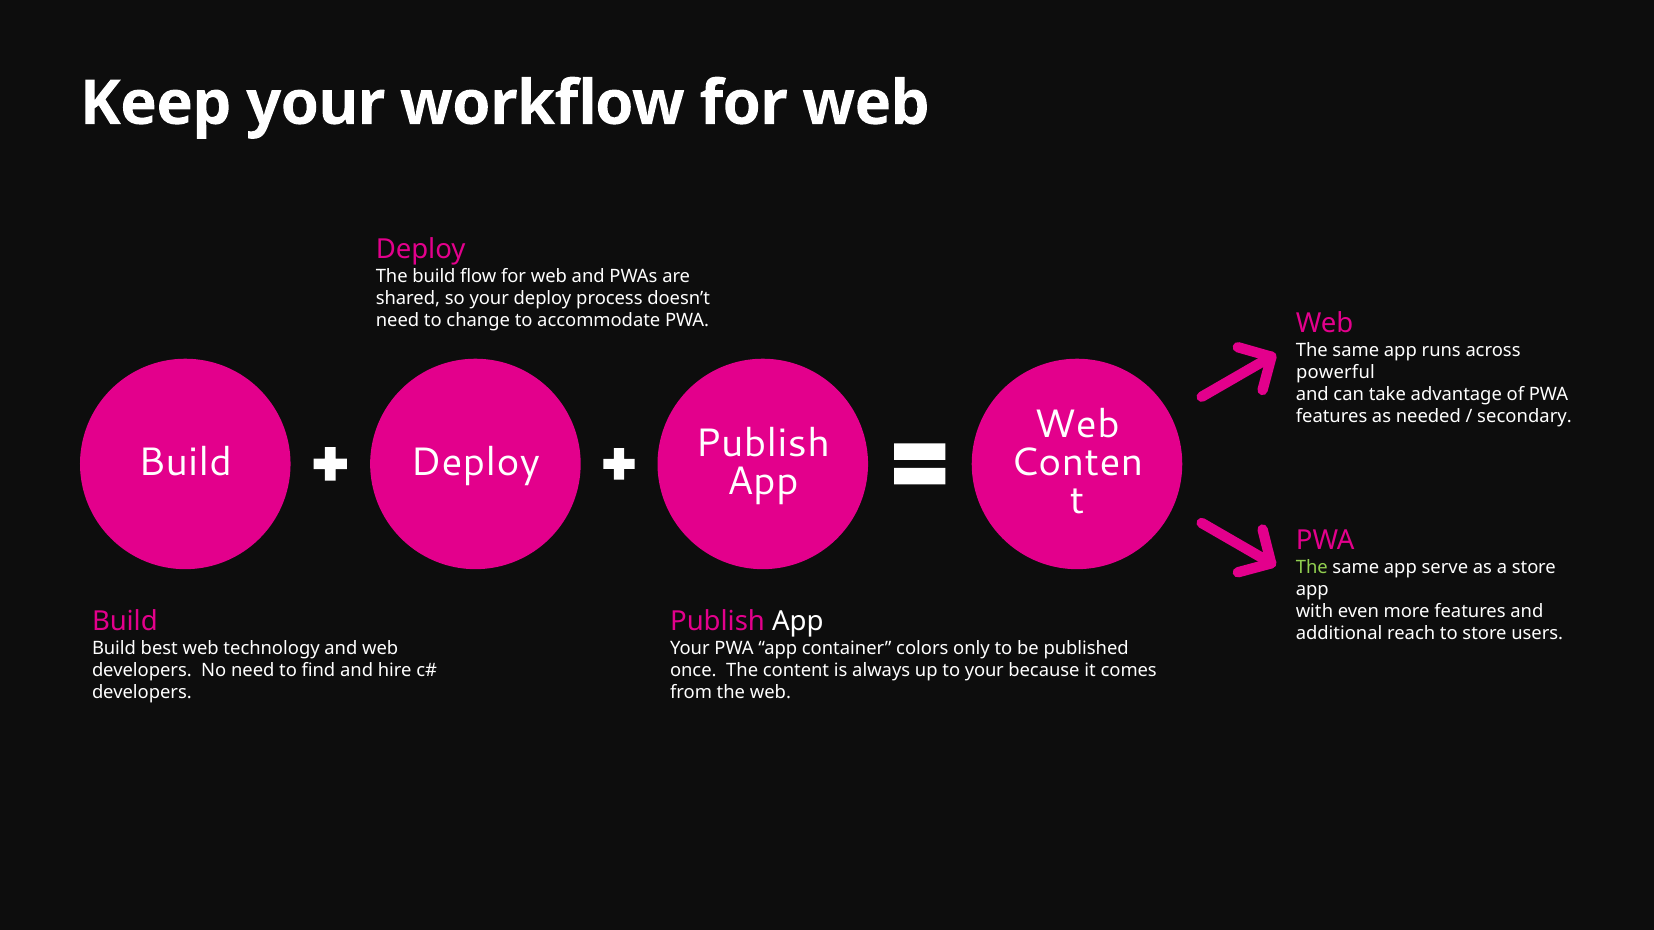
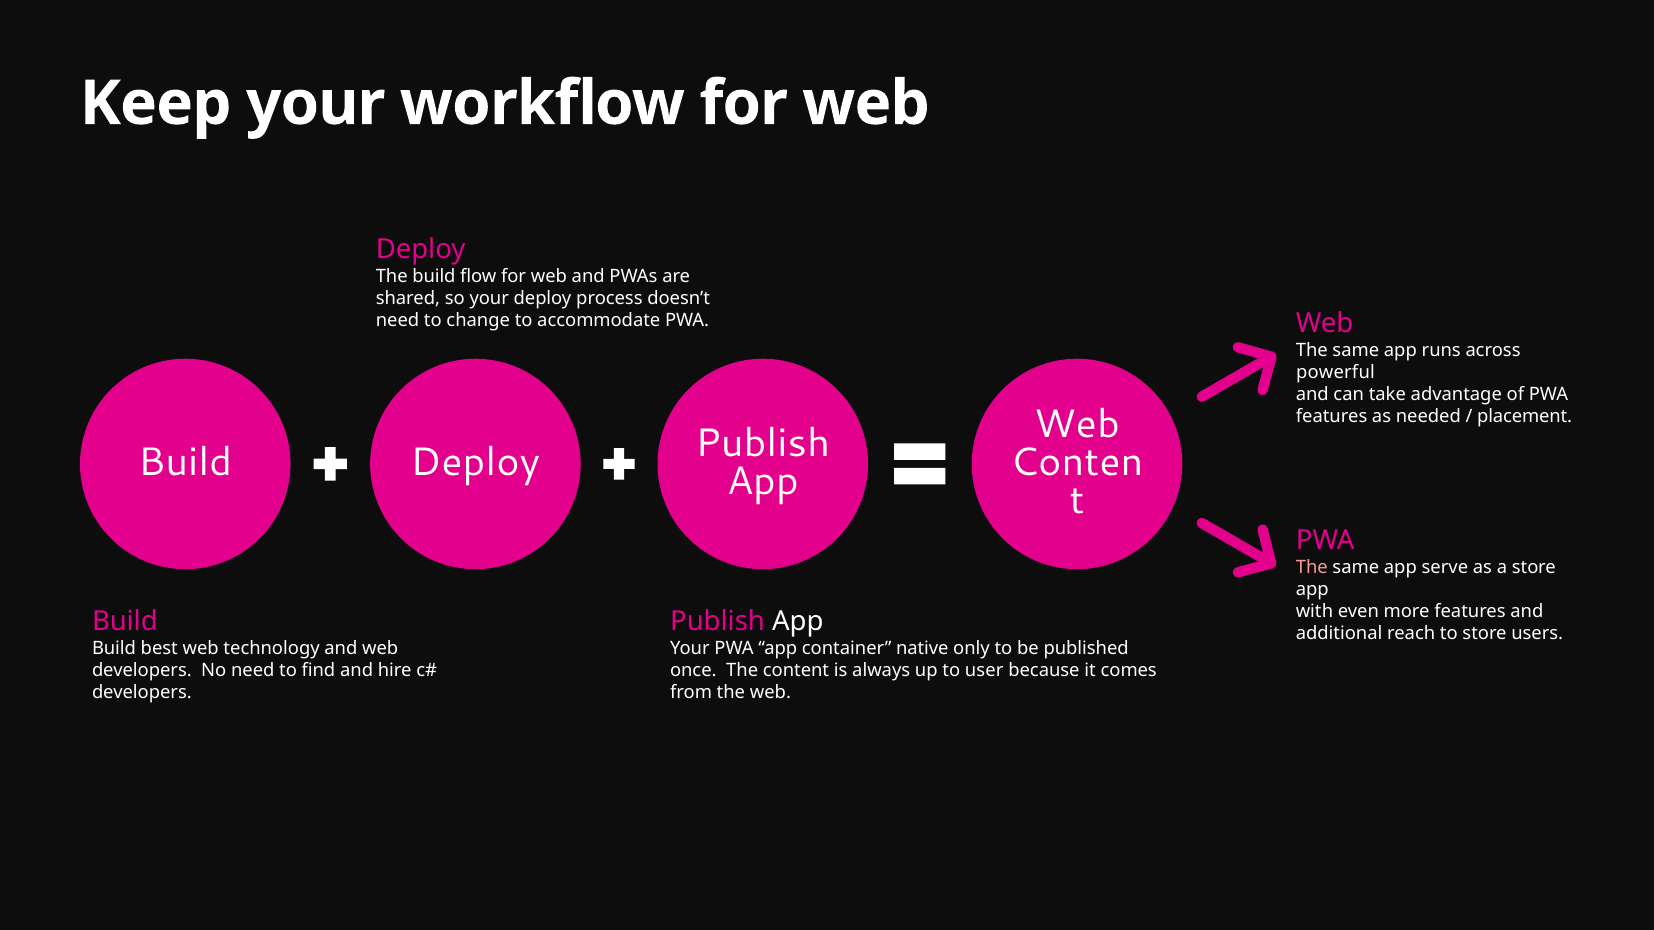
secondary: secondary -> placement (1525, 416)
The colour: light green -> pink (1312, 568)
colors: colors -> native (922, 649)
to your: your -> user (984, 671)
